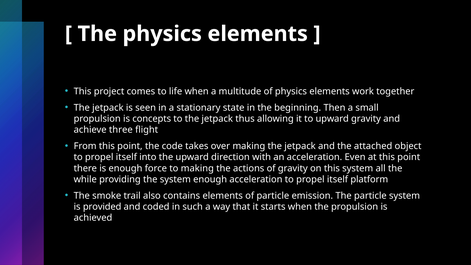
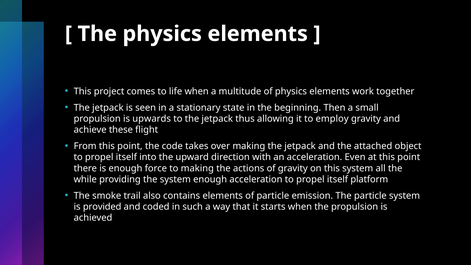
concepts: concepts -> upwards (152, 119)
to upward: upward -> employ (332, 119)
three: three -> these (121, 130)
